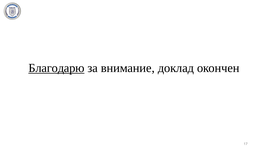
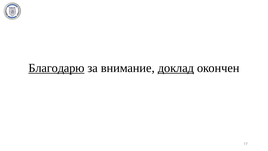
доклад underline: none -> present (176, 68)
